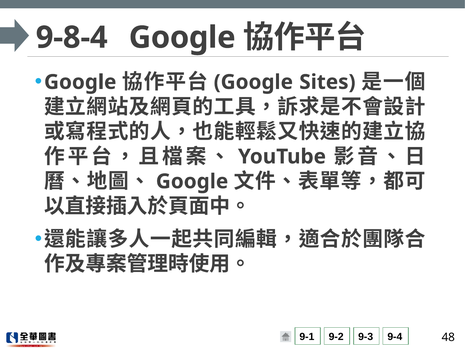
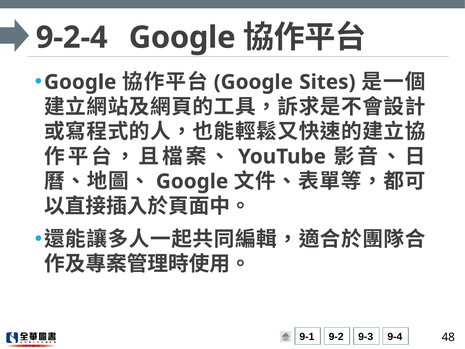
9-8-4: 9-8-4 -> 9-2-4 (72, 37)
